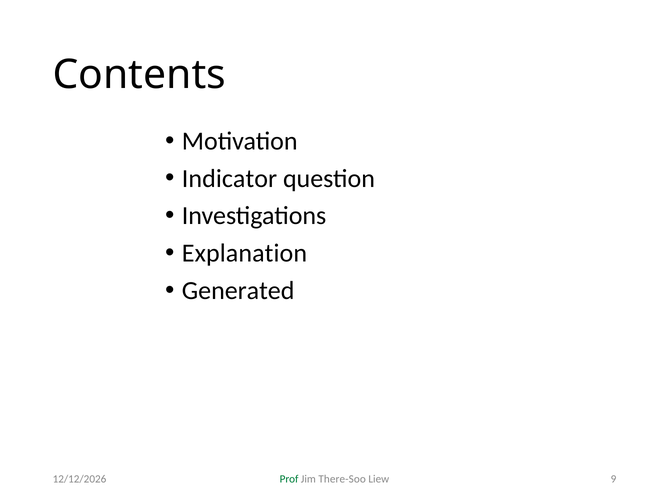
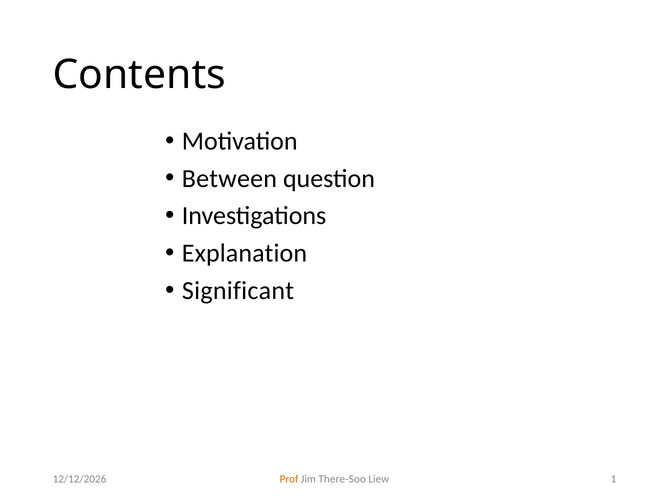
Indicator: Indicator -> Between (229, 178)
Generated: Generated -> Significant (238, 291)
Prof colour: green -> orange (289, 479)
9: 9 -> 1 (614, 479)
